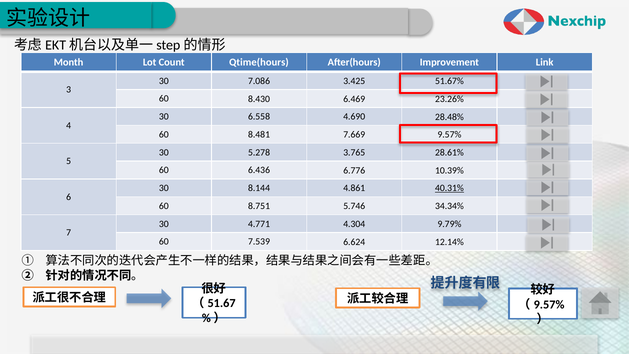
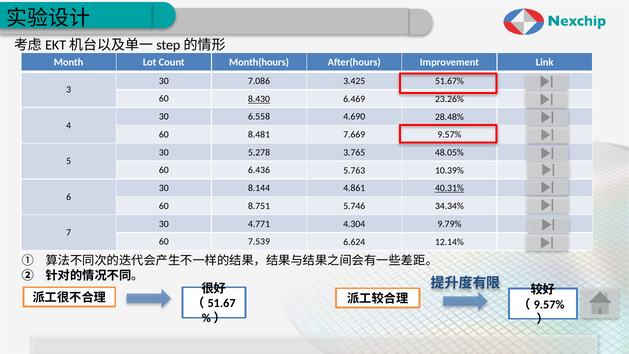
Qtime(hours: Qtime(hours -> Month(hours (259, 62)
8.430 underline: none -> present (259, 99)
28.61%: 28.61% -> 48.05% (449, 153)
6.776: 6.776 -> 5.763 (354, 170)
